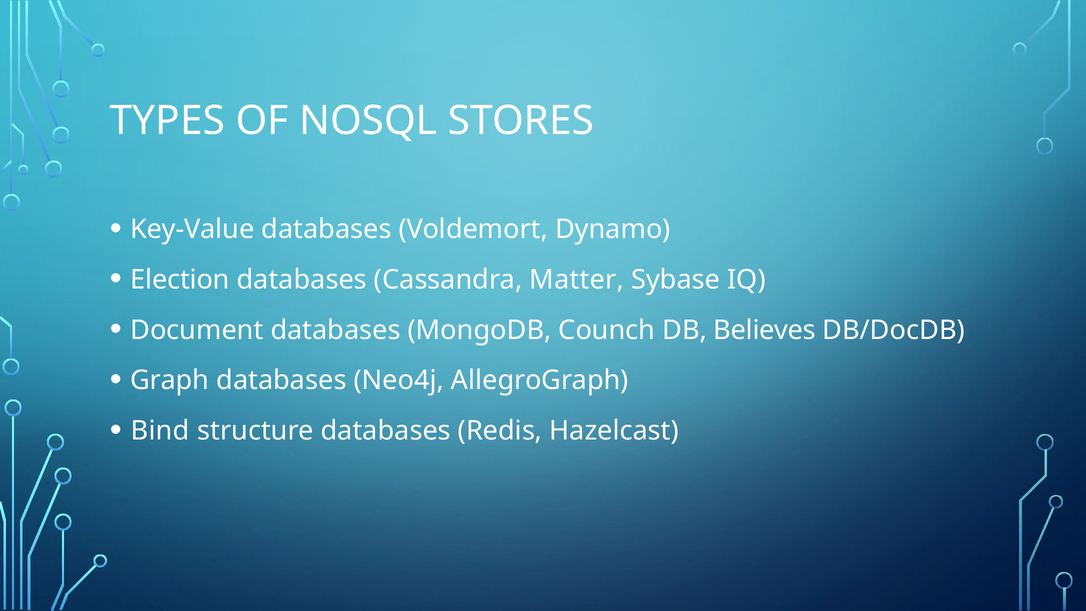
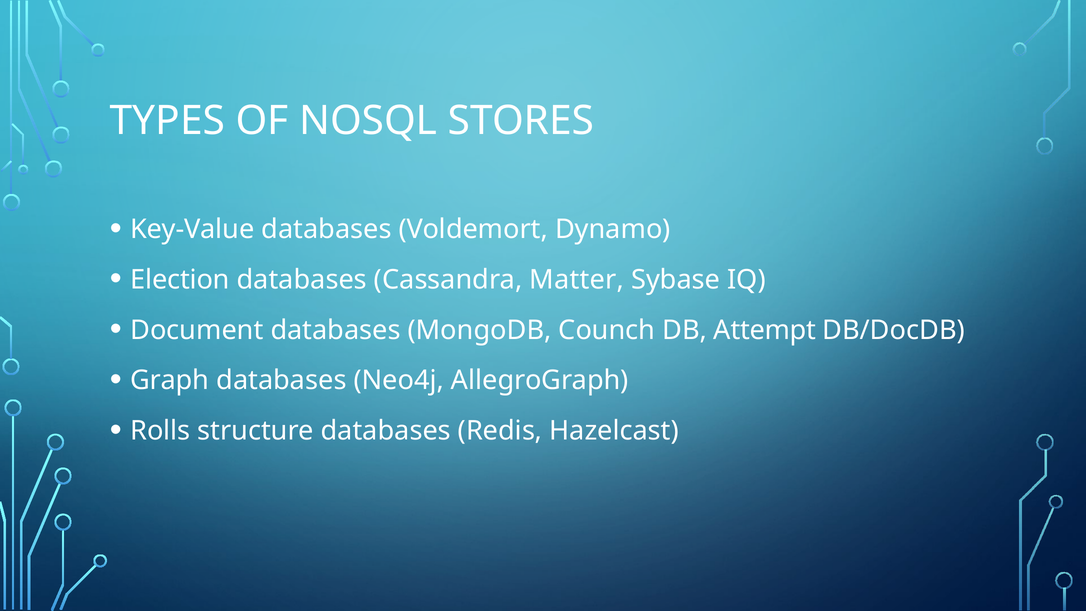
Believes: Believes -> Attempt (765, 330)
Bind: Bind -> Rolls (160, 431)
